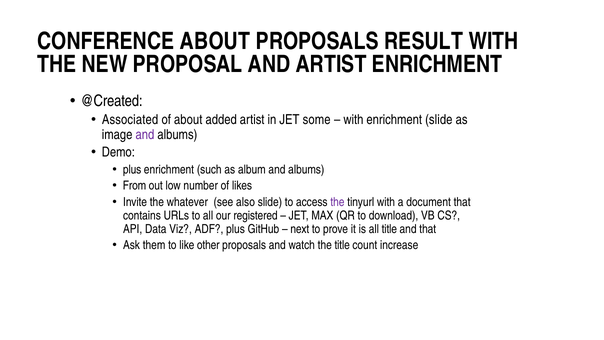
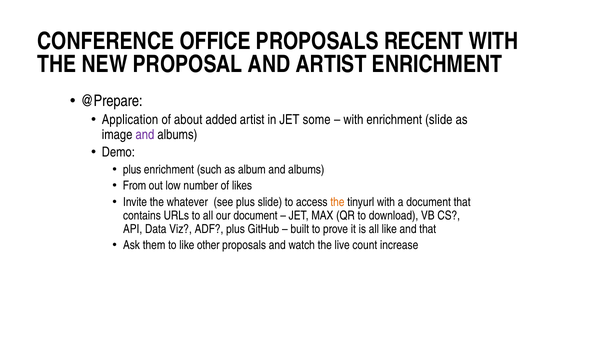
CONFERENCE ABOUT: ABOUT -> OFFICE (215, 41)
RESULT: RESULT -> RECENT (424, 41)
@Created: @Created -> @Prepare (112, 101)
Associated: Associated -> Application (130, 120)
see also: also -> plus (246, 202)
the colour: purple -> orange (337, 202)
our registered: registered -> document (255, 215)
next: next -> built (300, 229)
all title: title -> like (389, 229)
the title: title -> live (342, 245)
